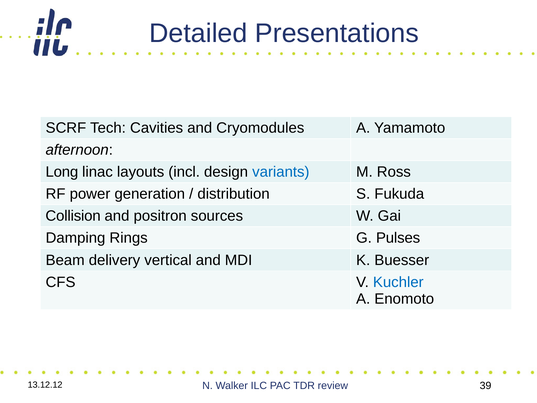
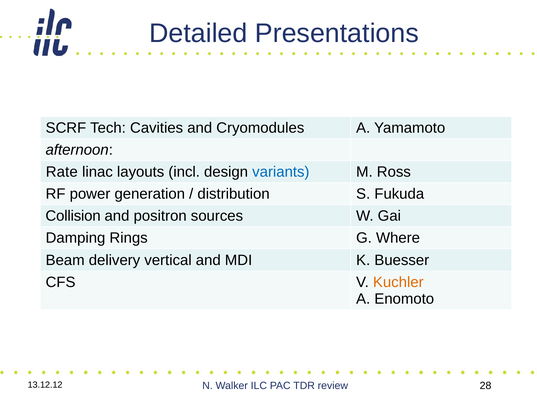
Long: Long -> Rate (62, 172)
Pulses: Pulses -> Where (398, 238)
Kuchler colour: blue -> orange (398, 282)
39: 39 -> 28 (486, 386)
